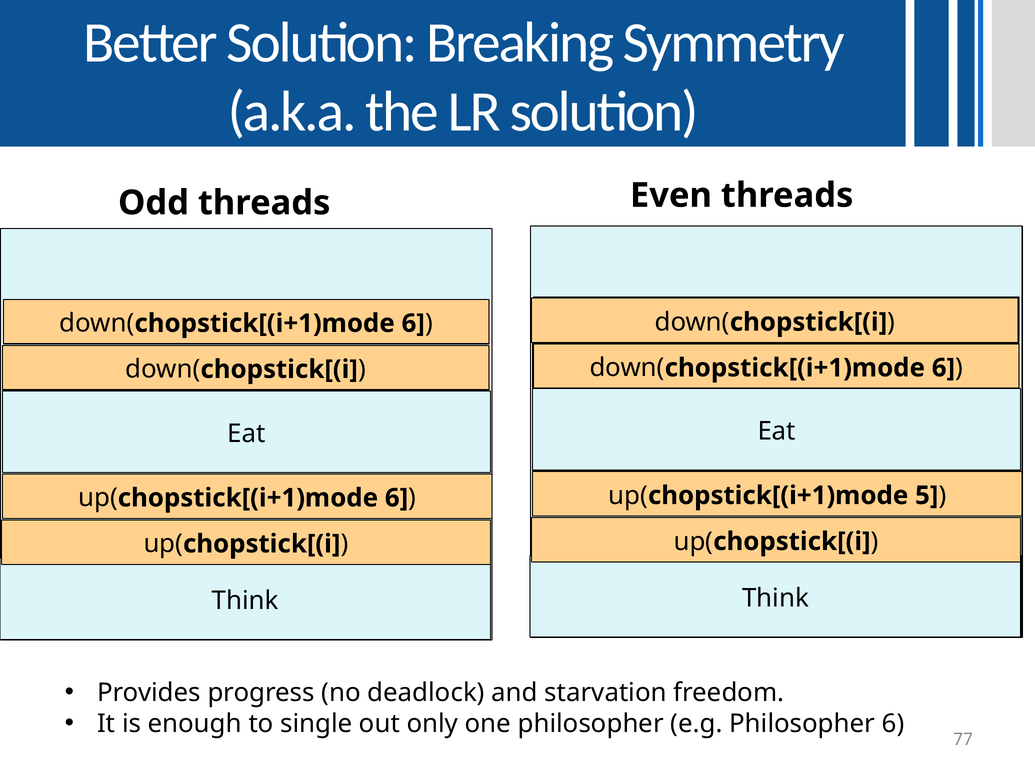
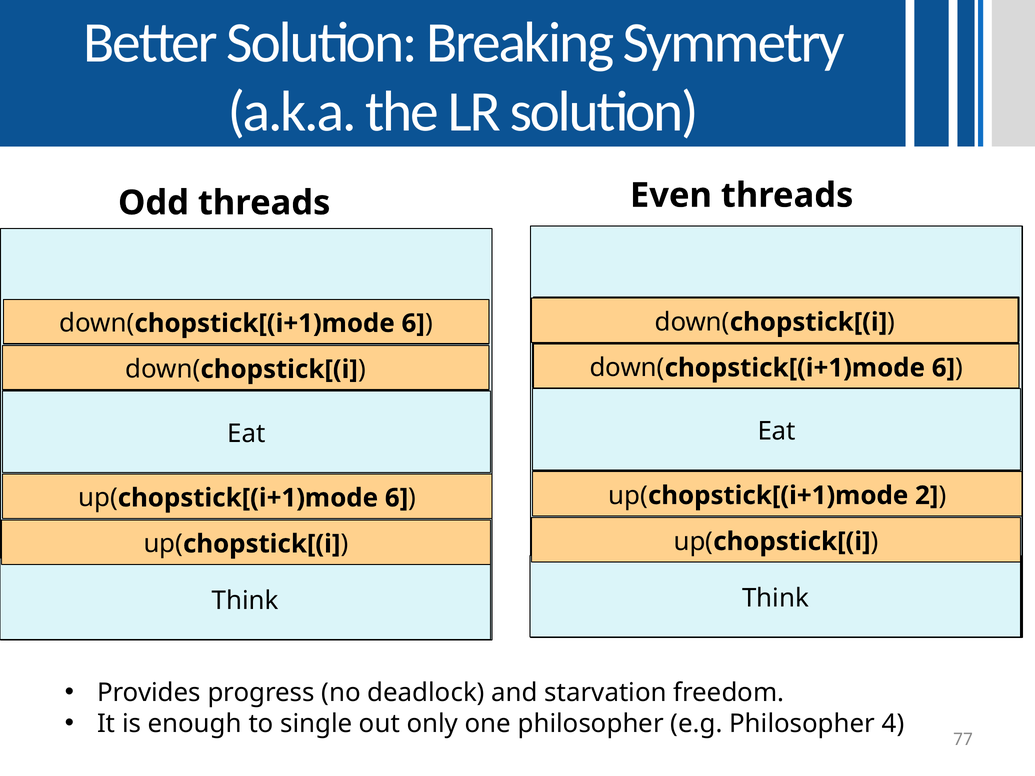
5: 5 -> 2 (927, 496)
Philosopher 6: 6 -> 4 (893, 724)
